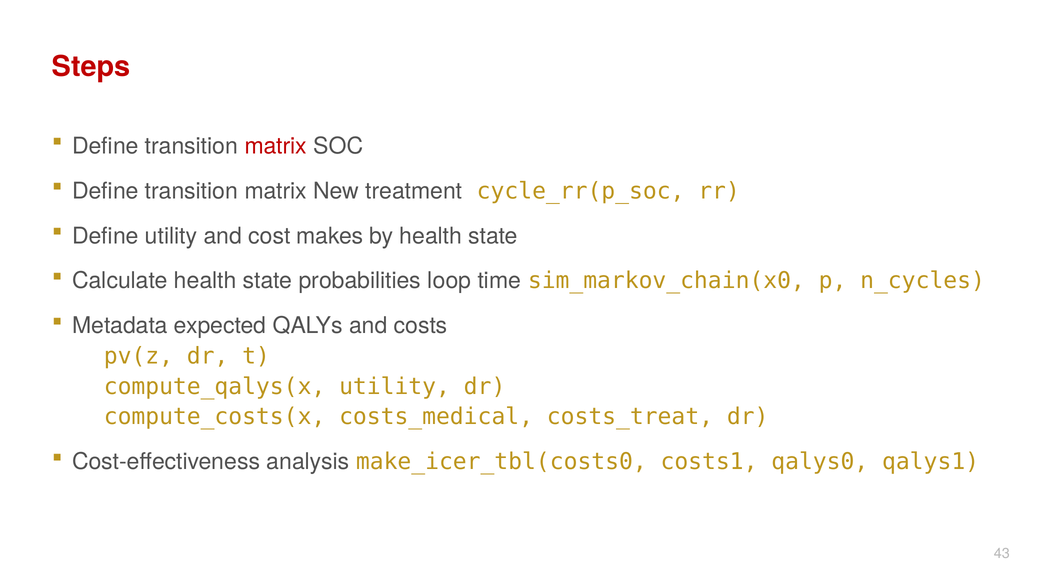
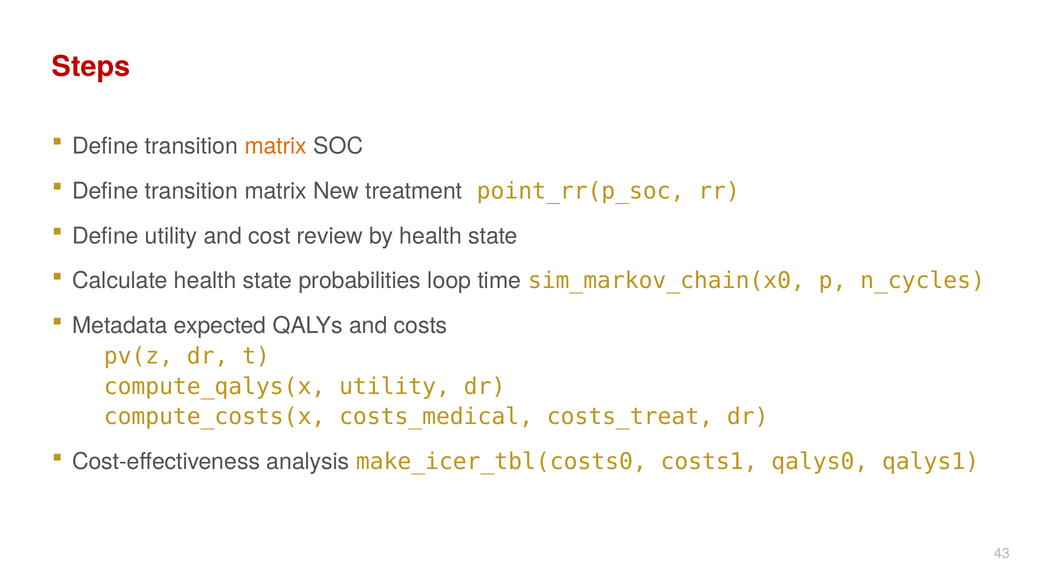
matrix colour: red -> orange (276, 146)
cycle_rr(p_soc: cycle_rr(p_soc -> point_rr(p_soc (581, 191)
makes: makes -> review (330, 236)
